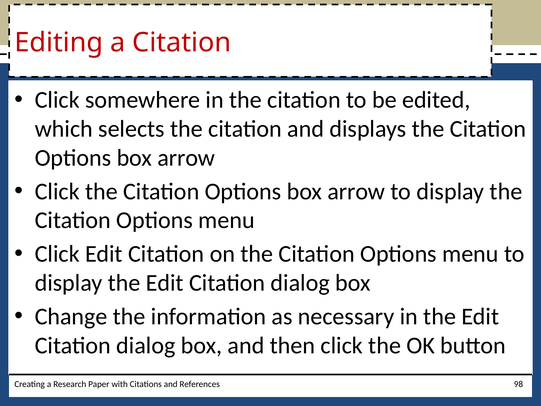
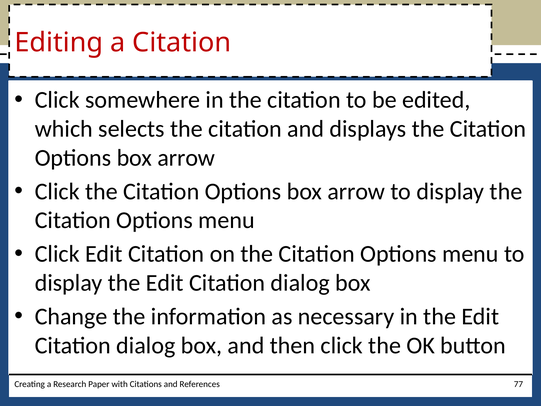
98: 98 -> 77 (518, 384)
